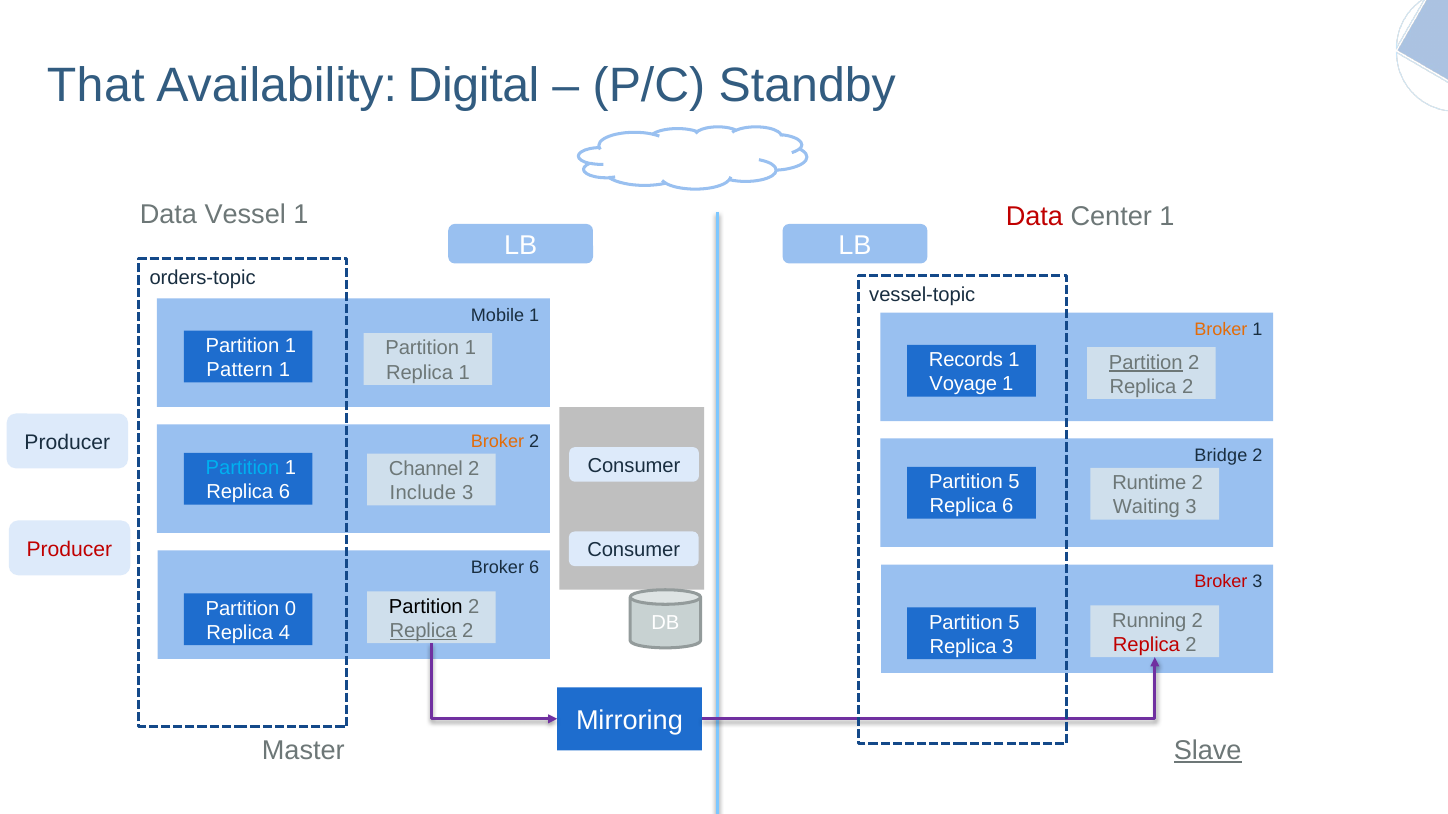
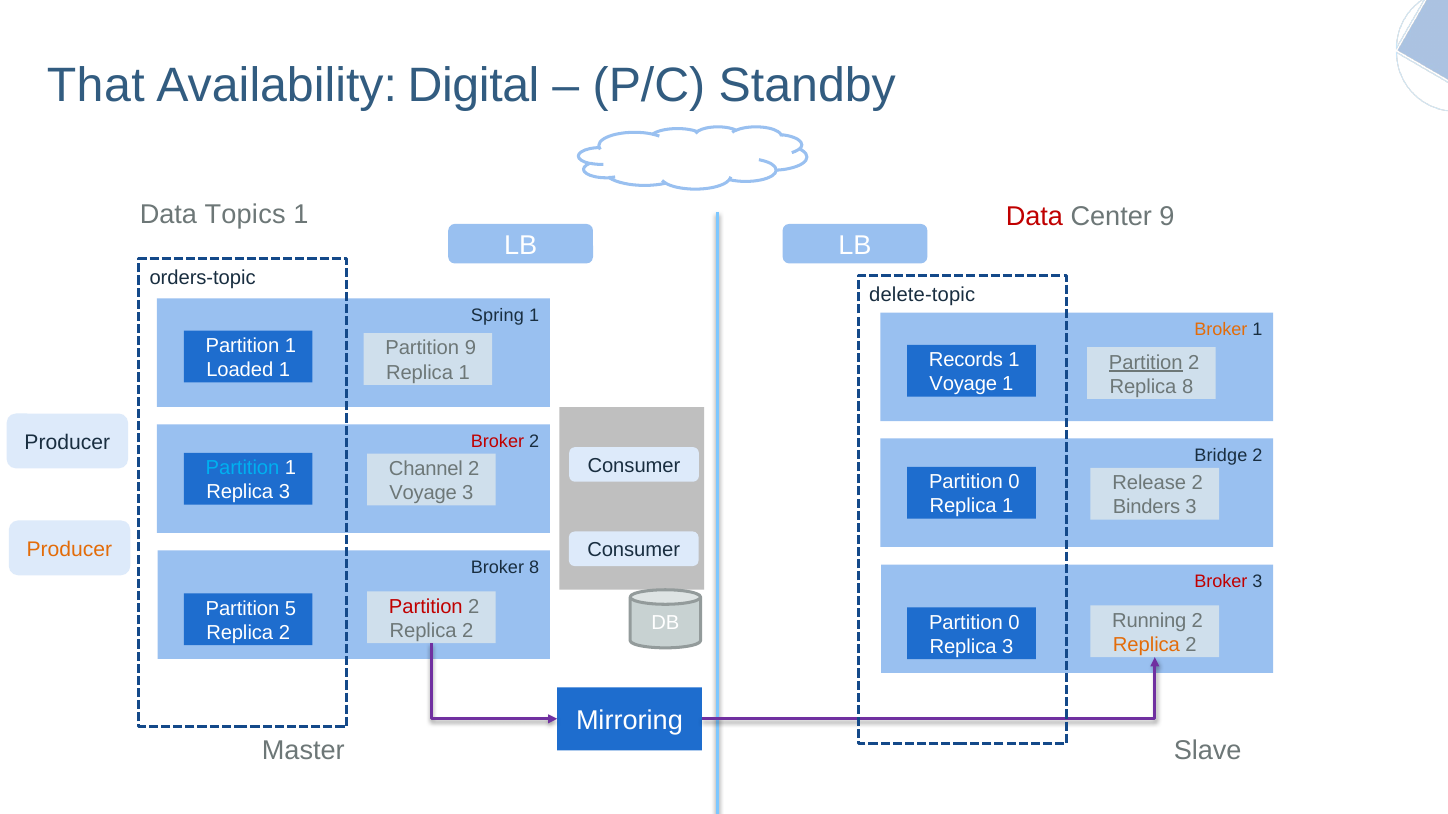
Vessel: Vessel -> Topics (245, 215)
Center 1: 1 -> 9 (1167, 217)
vessel-topic: vessel-topic -> delete-topic (922, 295)
Mobile: Mobile -> Spring (497, 316)
1: 1 -> 9 (470, 348)
Pattern: Pattern -> Loaded (240, 370)
2: 2 -> 8 (1188, 387)
Broker colour: orange -> red (498, 442)
5: 5 -> 0 (1014, 482)
Runtime: Runtime -> Release (1149, 483)
6: 6 -> 3 (284, 492)
Include: Include -> Voyage (423, 493)
6: 6 -> 1 (1008, 507)
Waiting: Waiting -> Binders (1147, 507)
Producer colour: red -> orange (69, 550)
Broker 6: 6 -> 8 (534, 568)
Partition colour: black -> red (426, 607)
0: 0 -> 5 (291, 609)
5: 5 -> 0 (1014, 623)
Replica underline: present -> none (423, 631)
4: 4 -> 2 (284, 633)
Replica colour: red -> orange (1146, 645)
Slave underline: present -> none (1208, 751)
